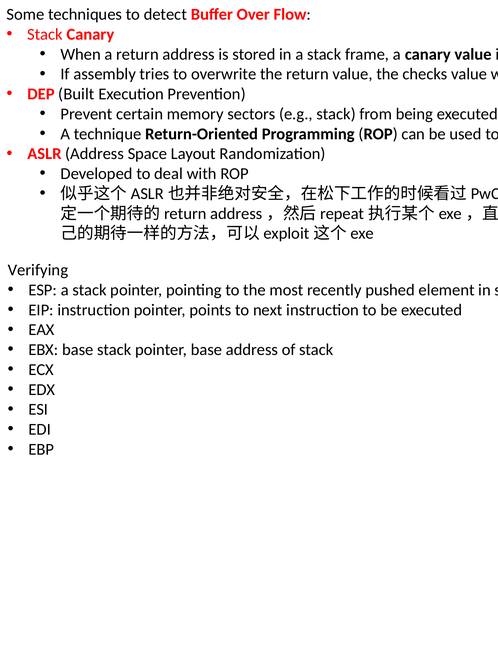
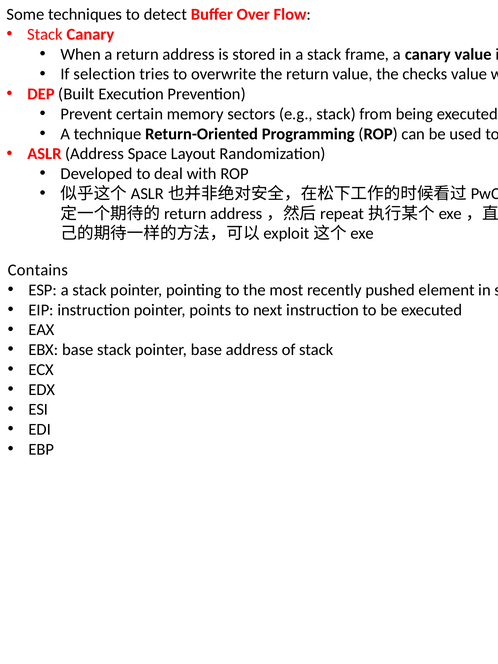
assembly: assembly -> selection (105, 74)
Verifying: Verifying -> Contains (38, 270)
